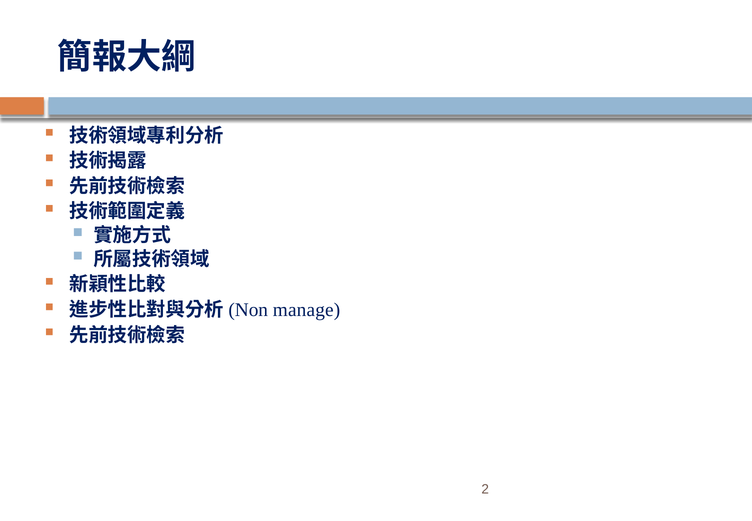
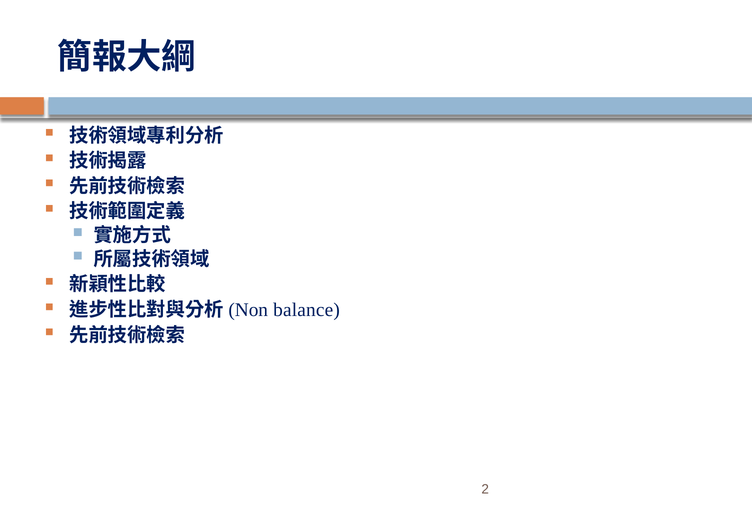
manage: manage -> balance (307, 310)
